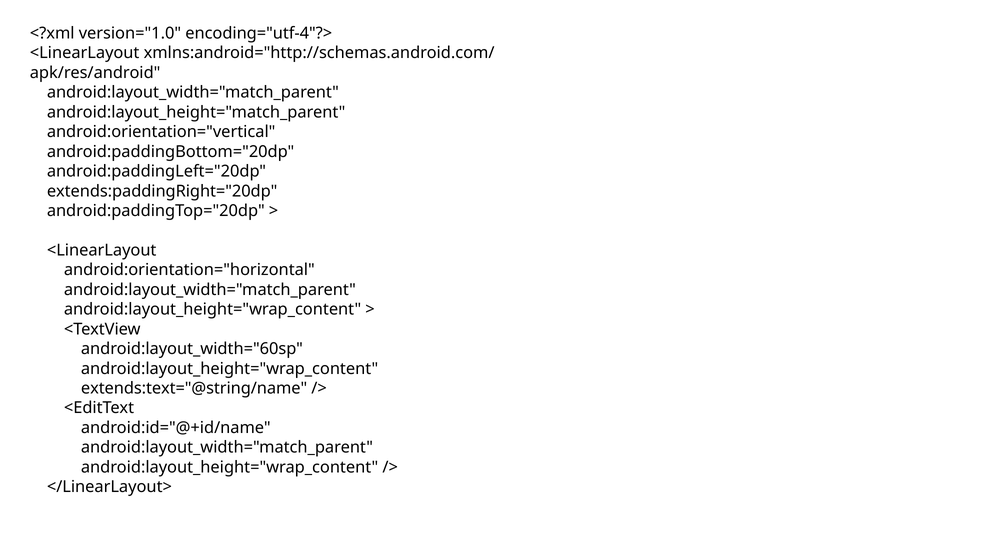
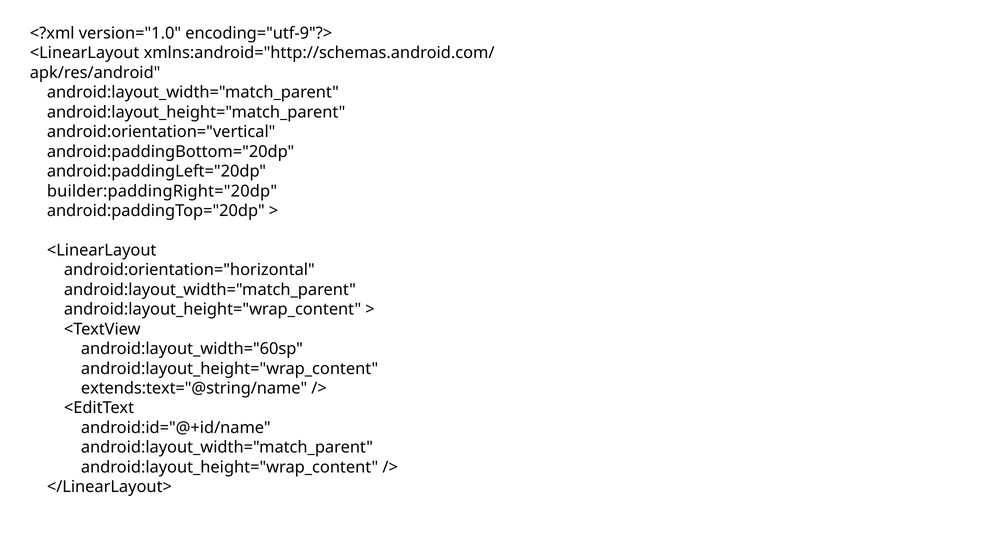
encoding="utf-4"?>: encoding="utf-4"?> -> encoding="utf-9"?> (259, 33)
extends:paddingRight="20dp: extends:paddingRight="20dp -> builder:paddingRight="20dp (162, 191)
